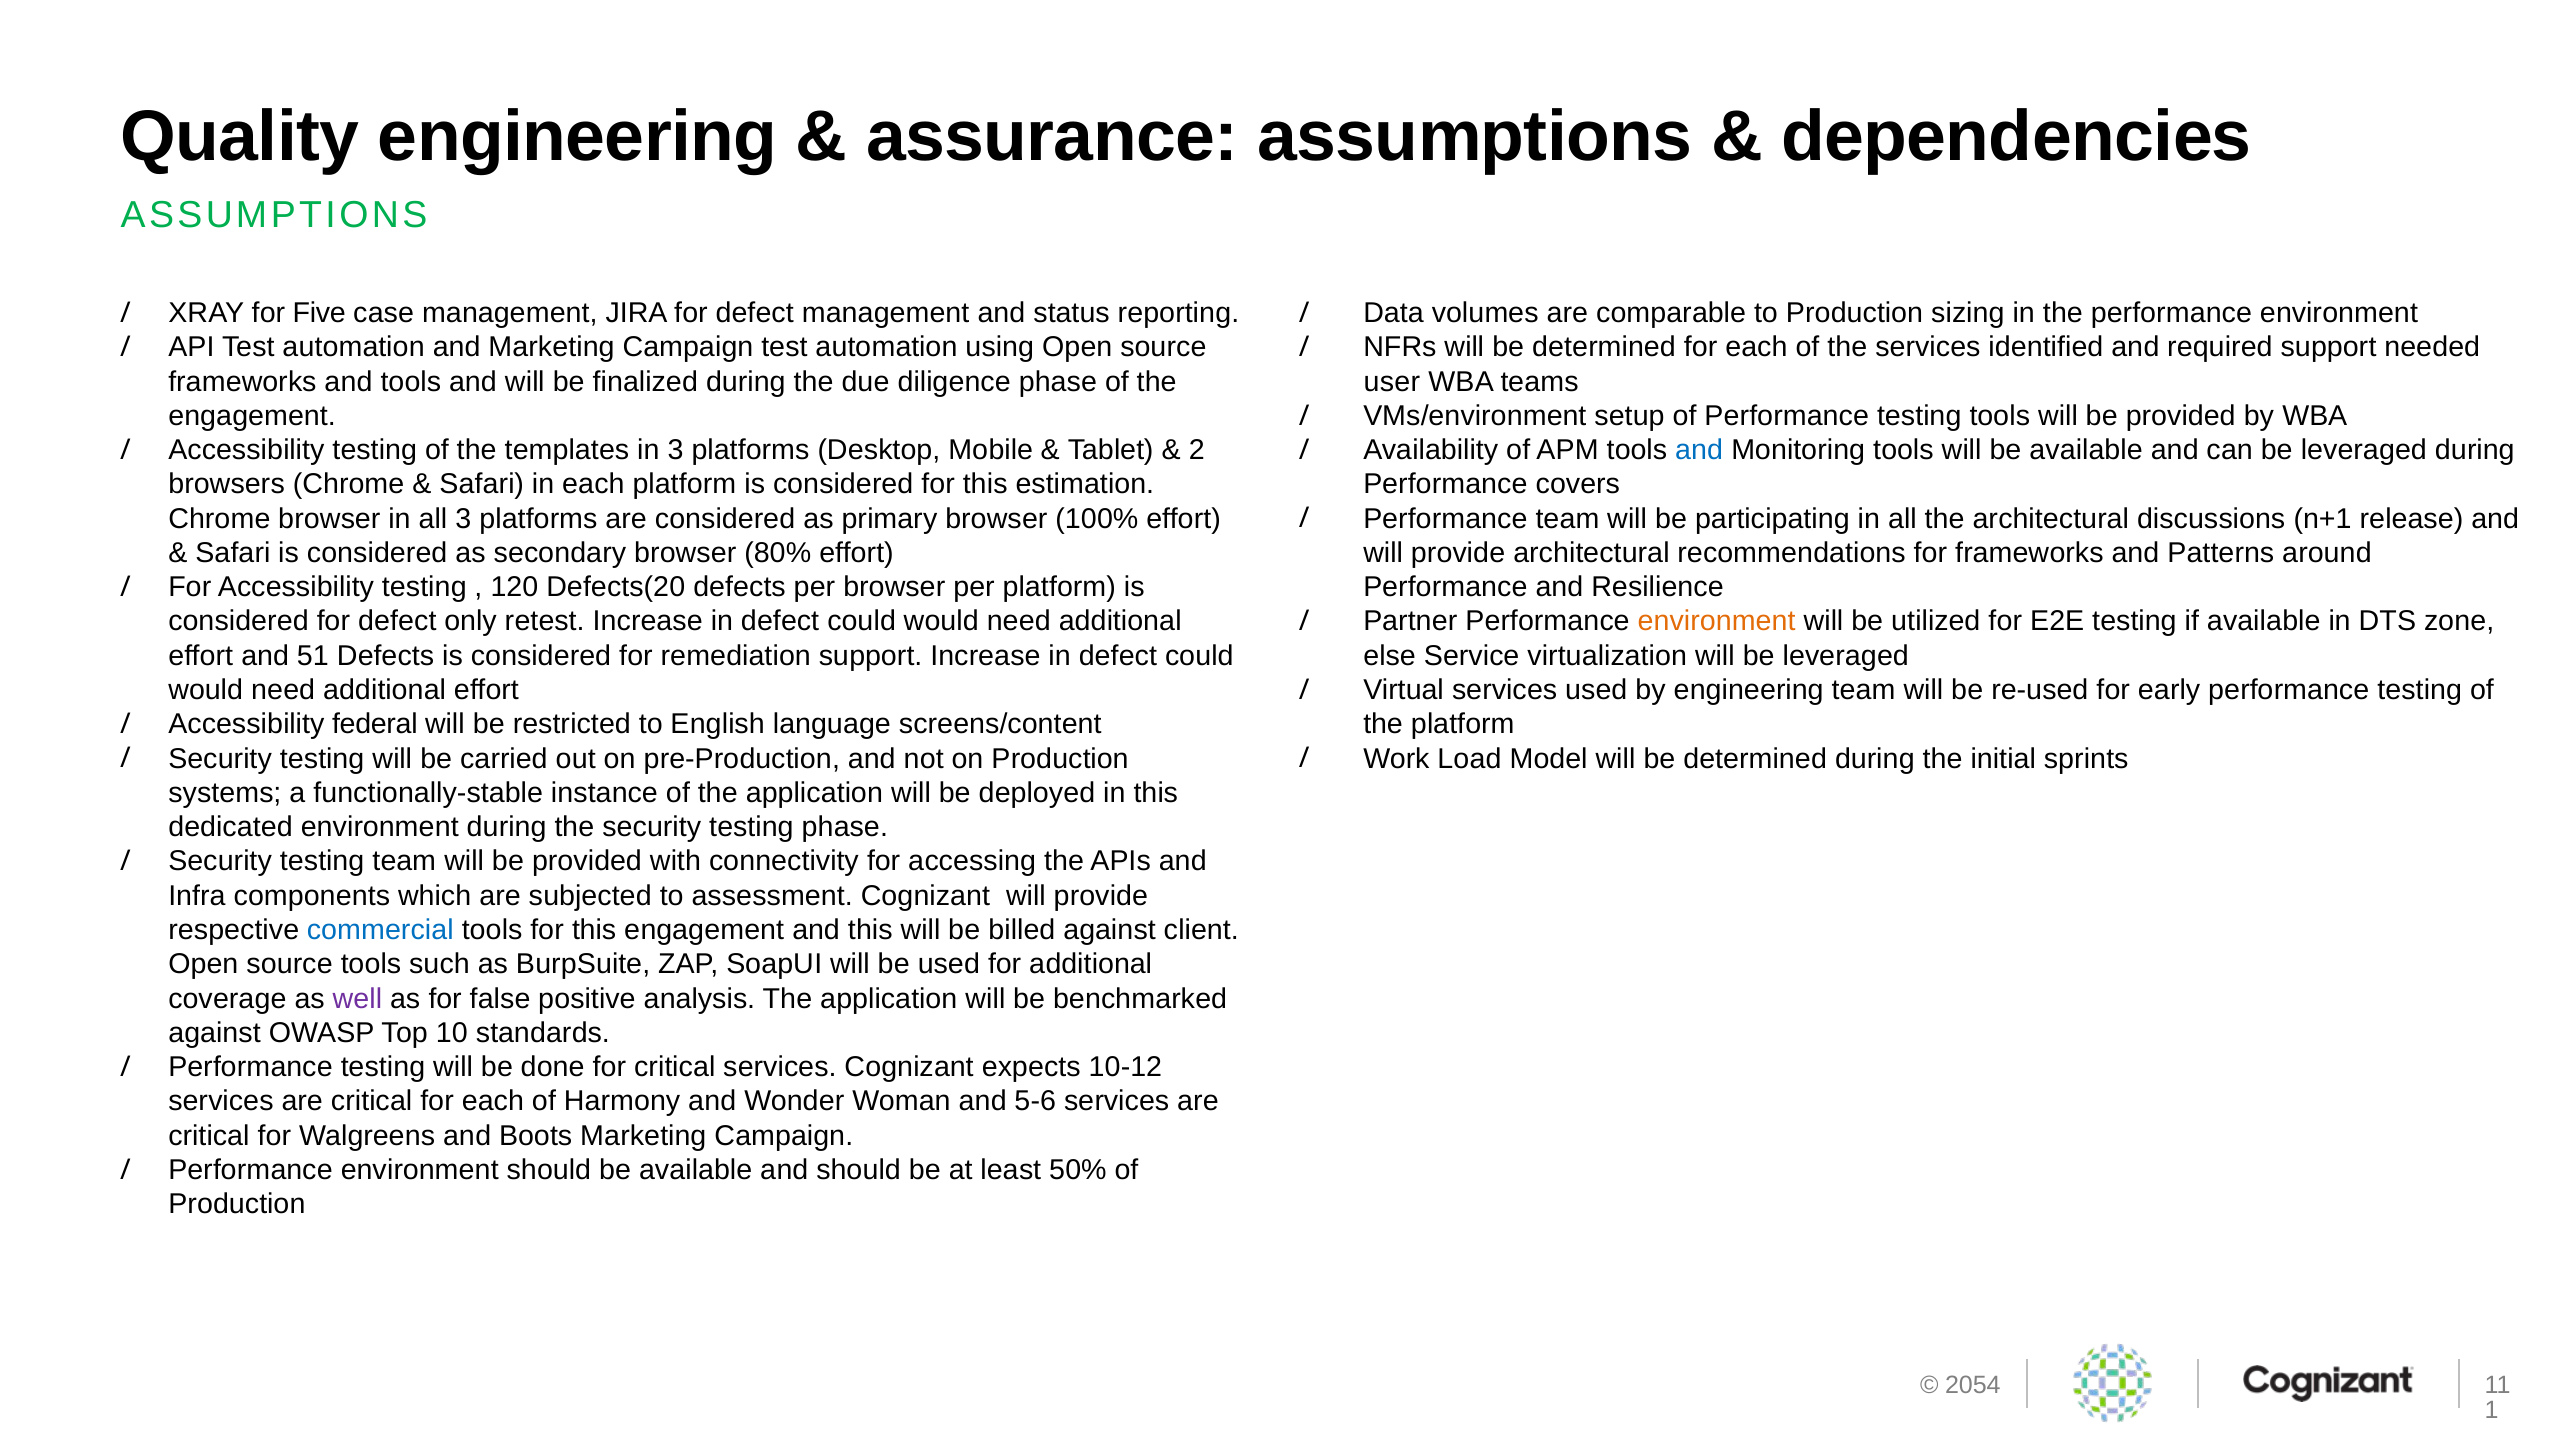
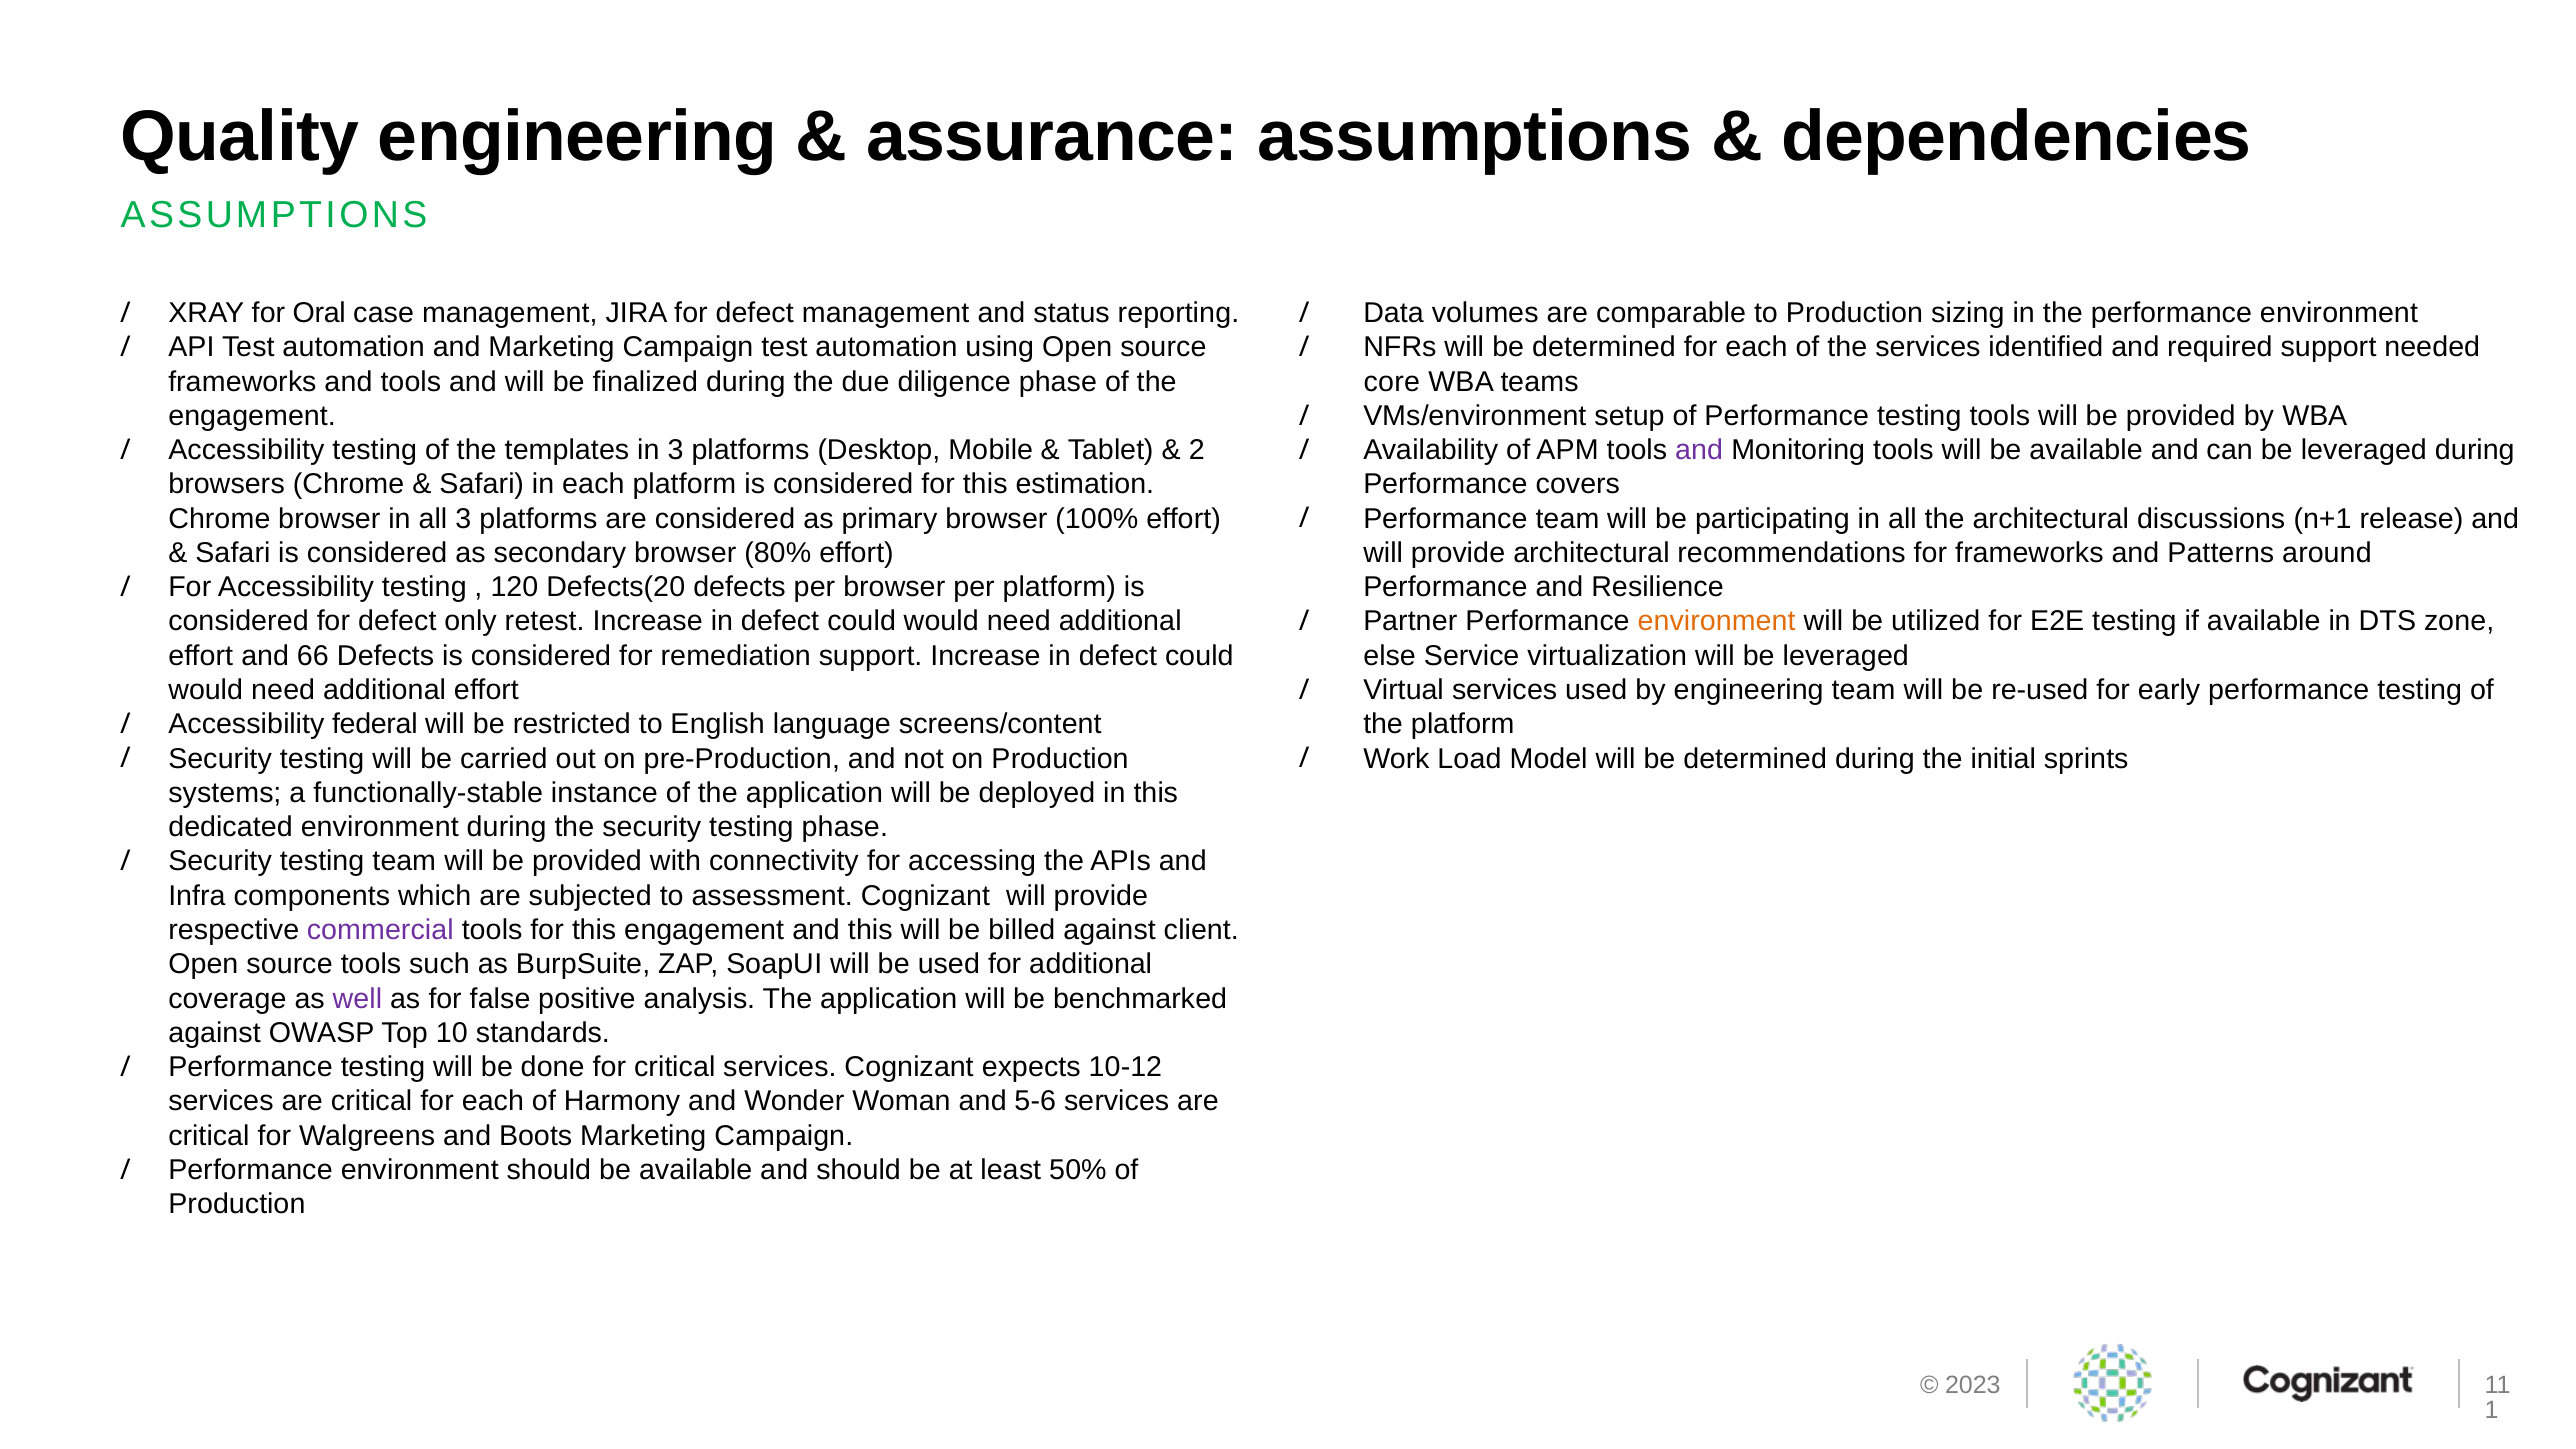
Five: Five -> Oral (319, 313)
user: user -> core (1392, 382)
and colour: blue -> purple (1699, 450)
51: 51 -> 66 (313, 656)
commercial colour: blue -> purple (380, 930)
2054: 2054 -> 2023 (1973, 1385)
